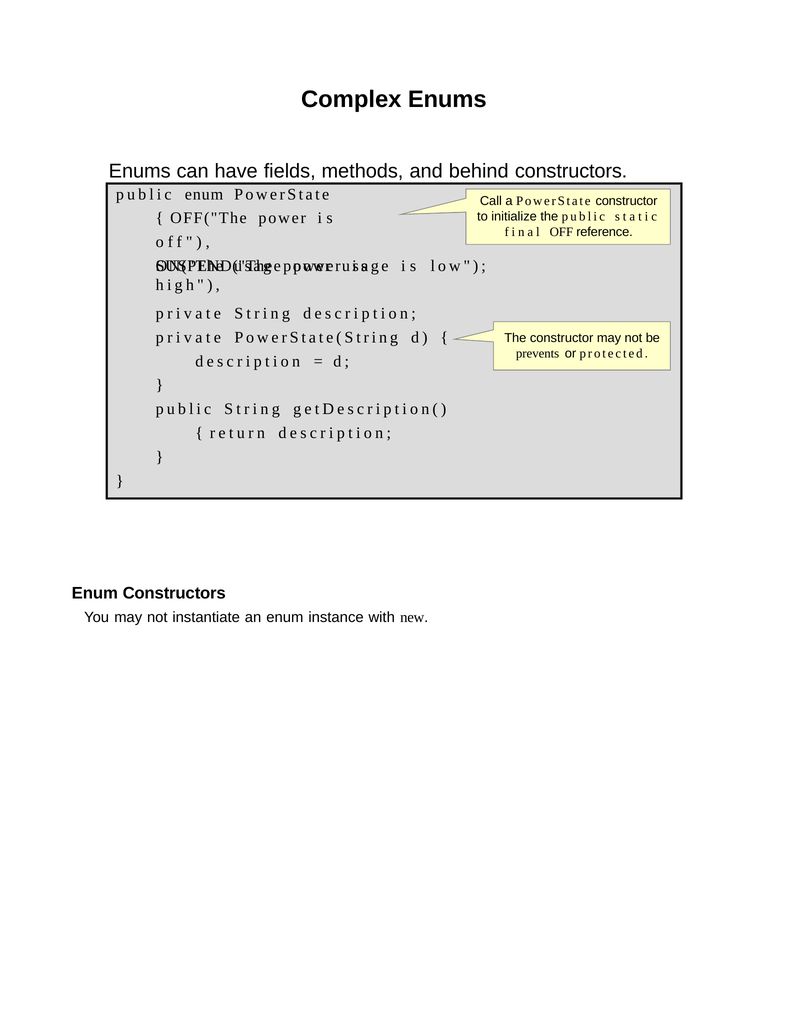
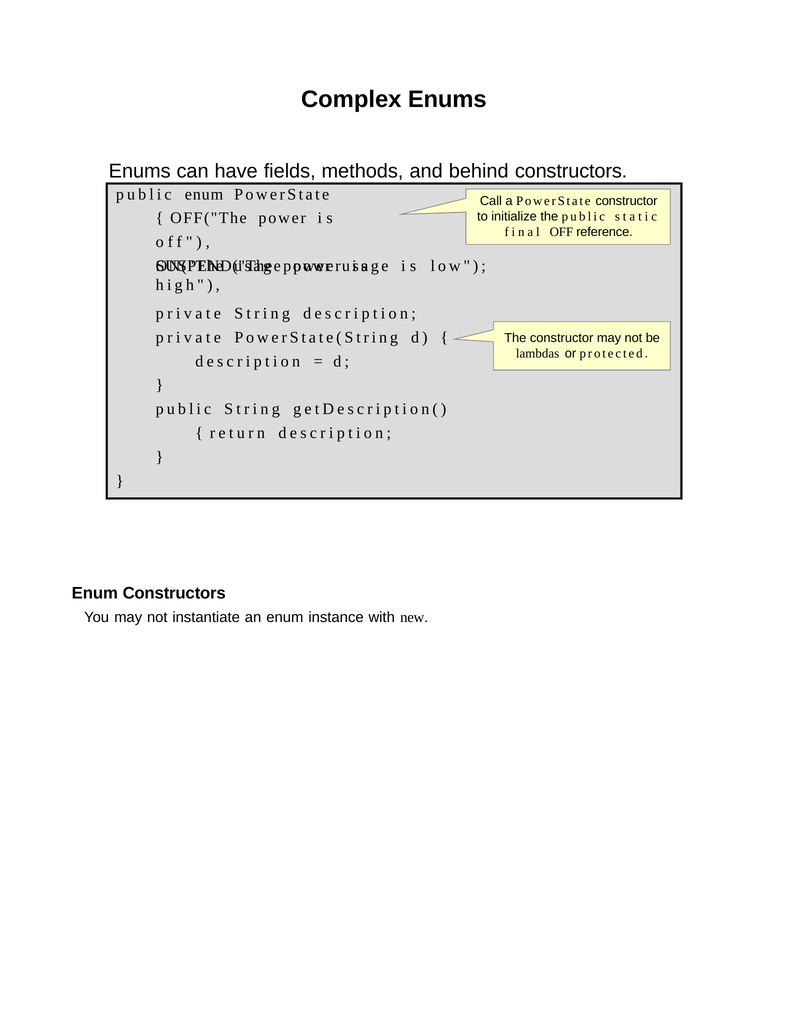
prevents: prevents -> lambdas (538, 353)
